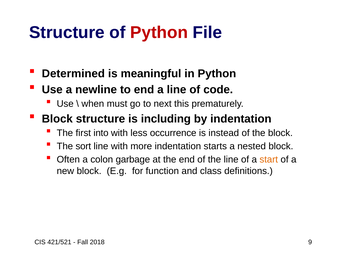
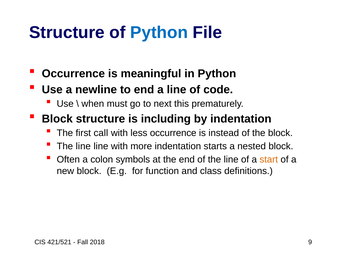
Python colour: red -> blue (159, 32)
Determined: Determined -> Occurrence (73, 74)
into: into -> call (101, 133)
sort: sort -> line (83, 146)
garbage: garbage -> symbols (133, 159)
